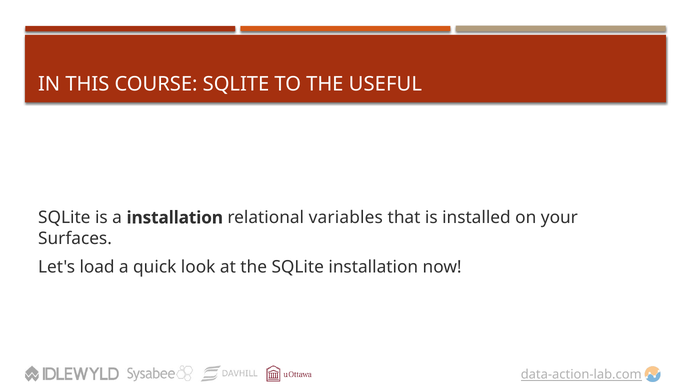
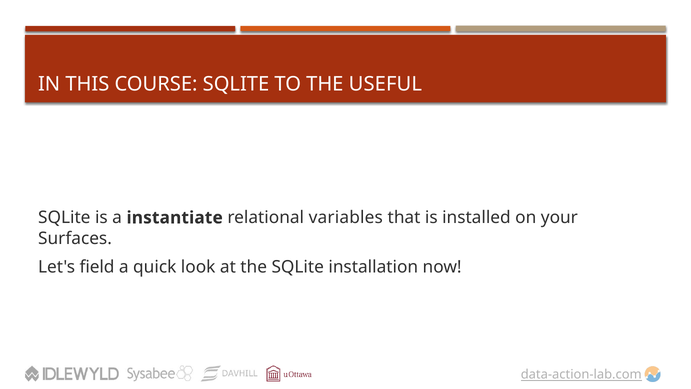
a installation: installation -> instantiate (175, 218)
load: load -> field (97, 267)
